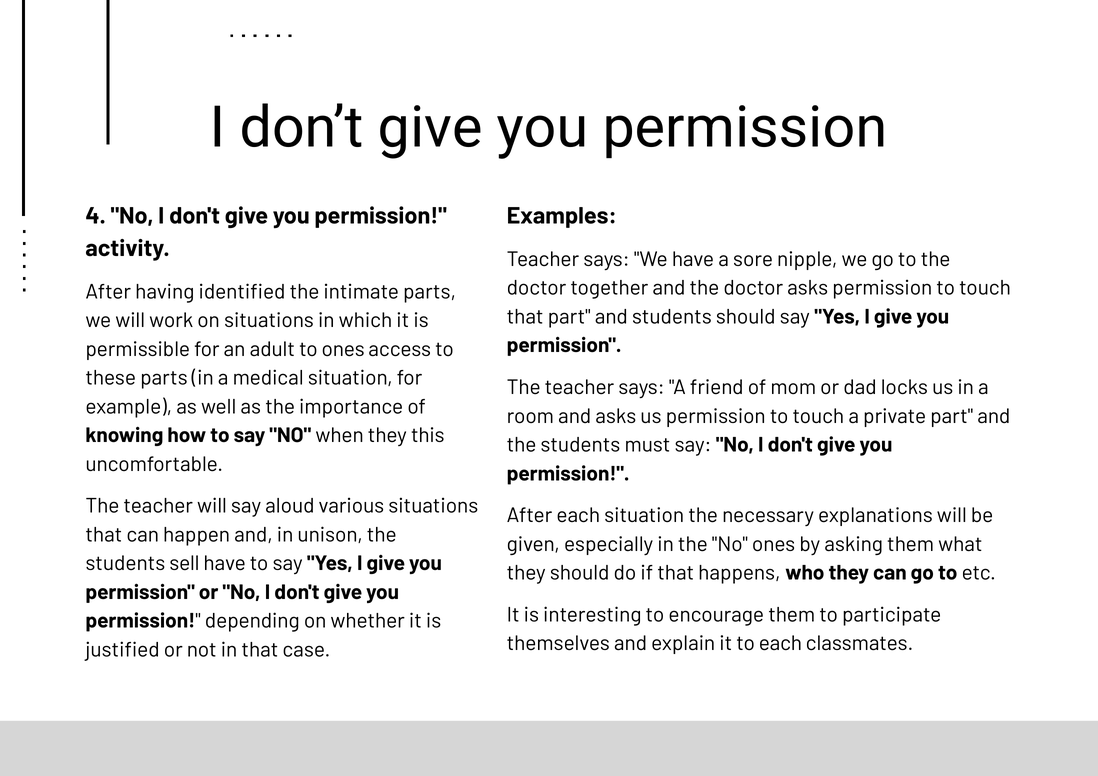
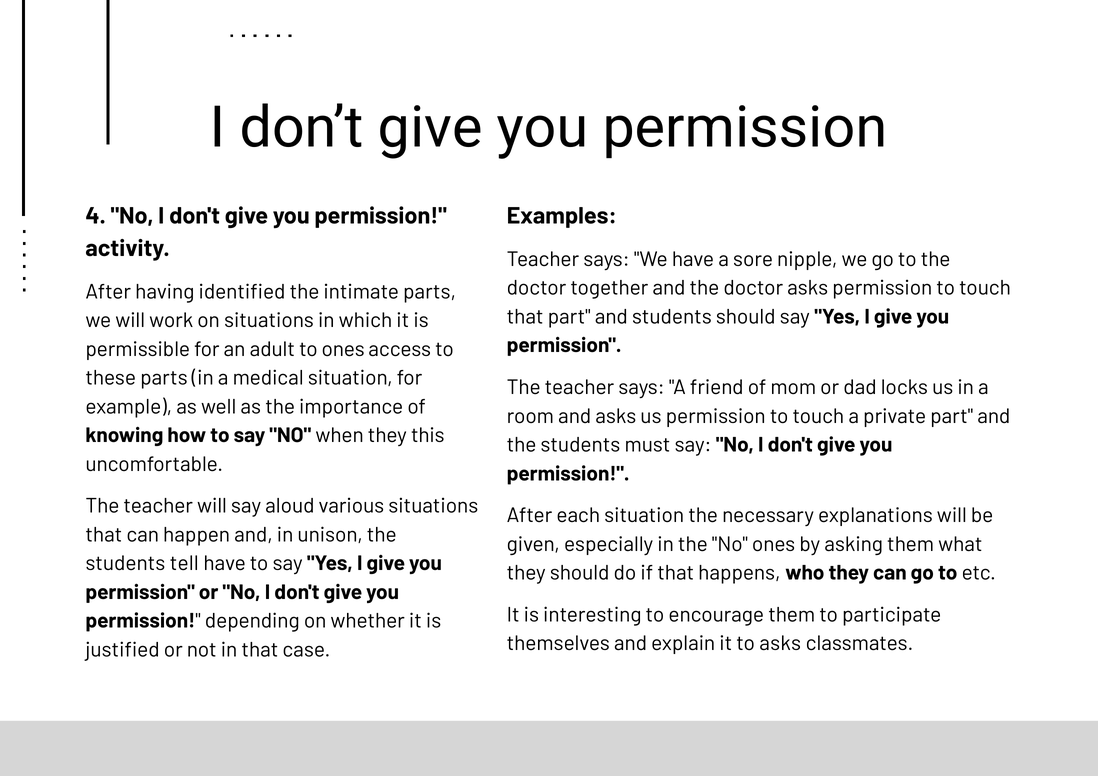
sell: sell -> tell (184, 564)
to each: each -> asks (780, 644)
